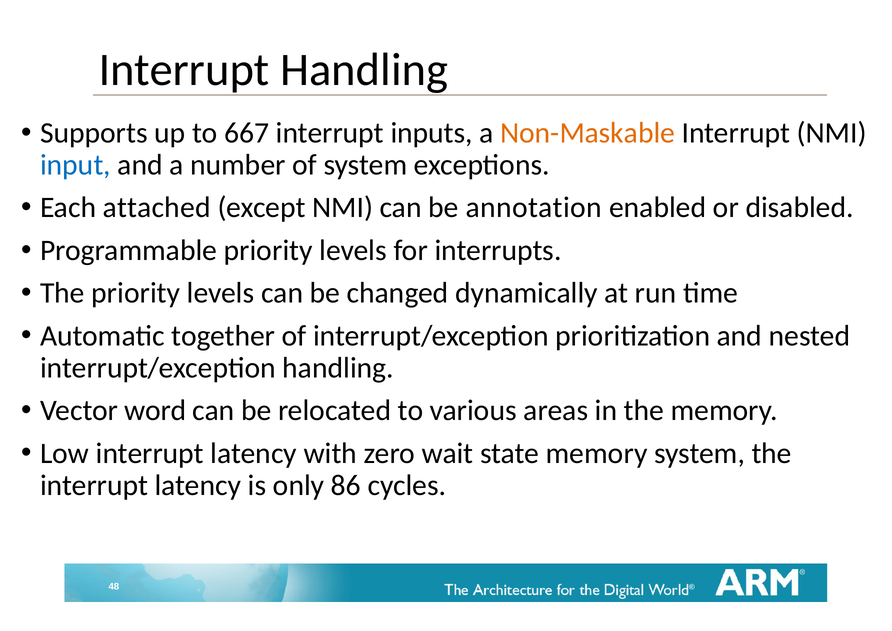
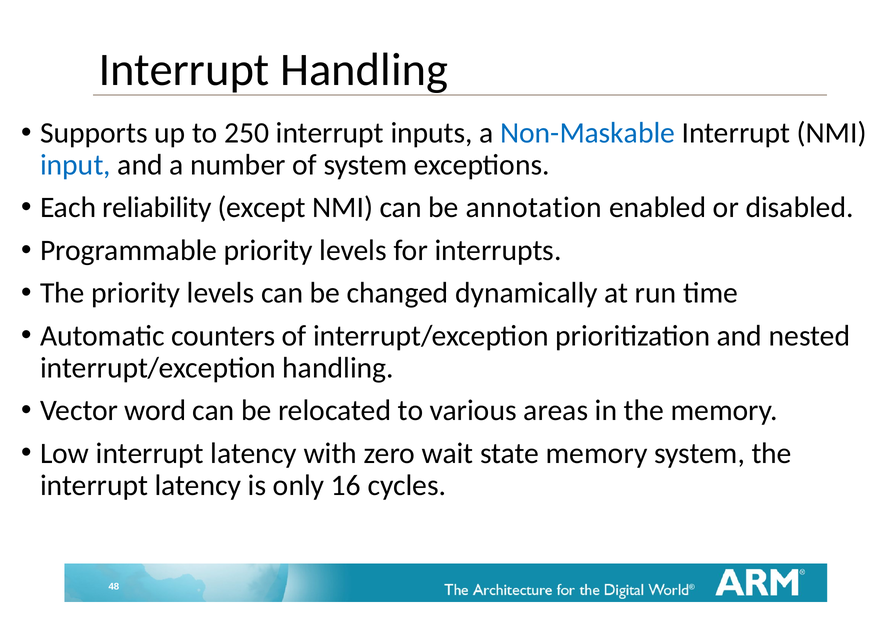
667: 667 -> 250 (247, 133)
Non-Maskable colour: orange -> blue (588, 133)
attached: attached -> reliability (157, 207)
together: together -> counters (223, 335)
86: 86 -> 16 (346, 485)
